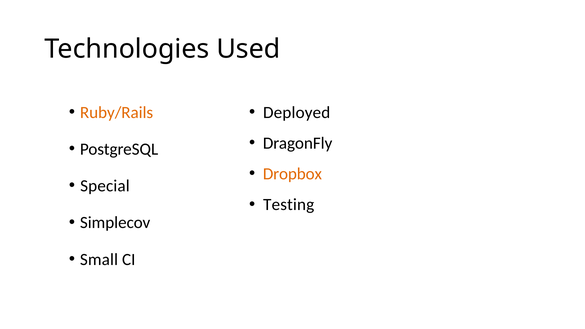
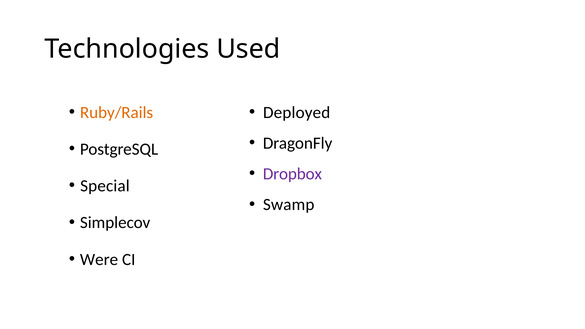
Dropbox colour: orange -> purple (292, 174)
Testing: Testing -> Swamp (289, 205)
Small: Small -> Were (99, 259)
